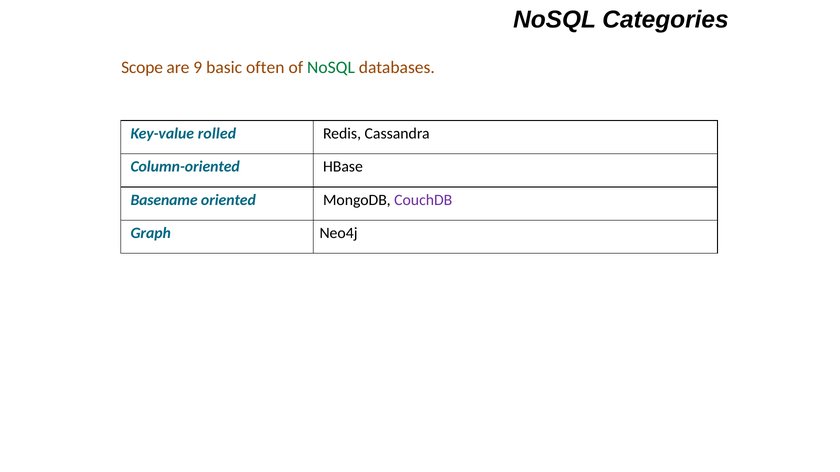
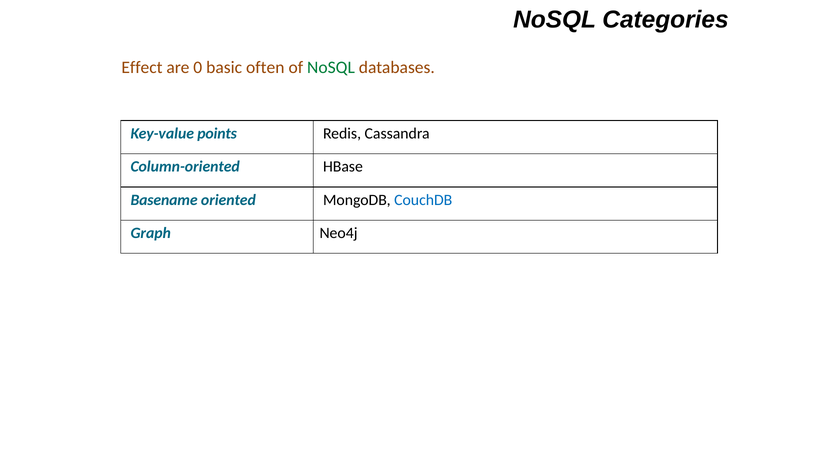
Scope: Scope -> Effect (142, 67)
9: 9 -> 0 (198, 67)
rolled: rolled -> points (217, 134)
CouchDB colour: purple -> blue (423, 200)
